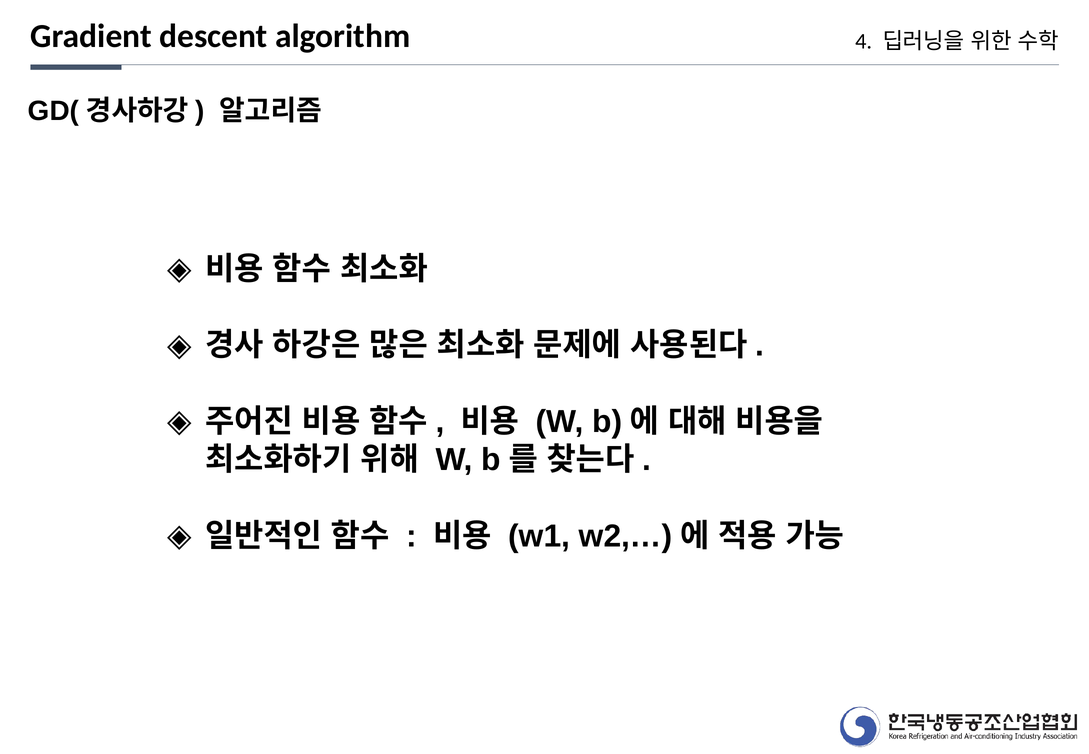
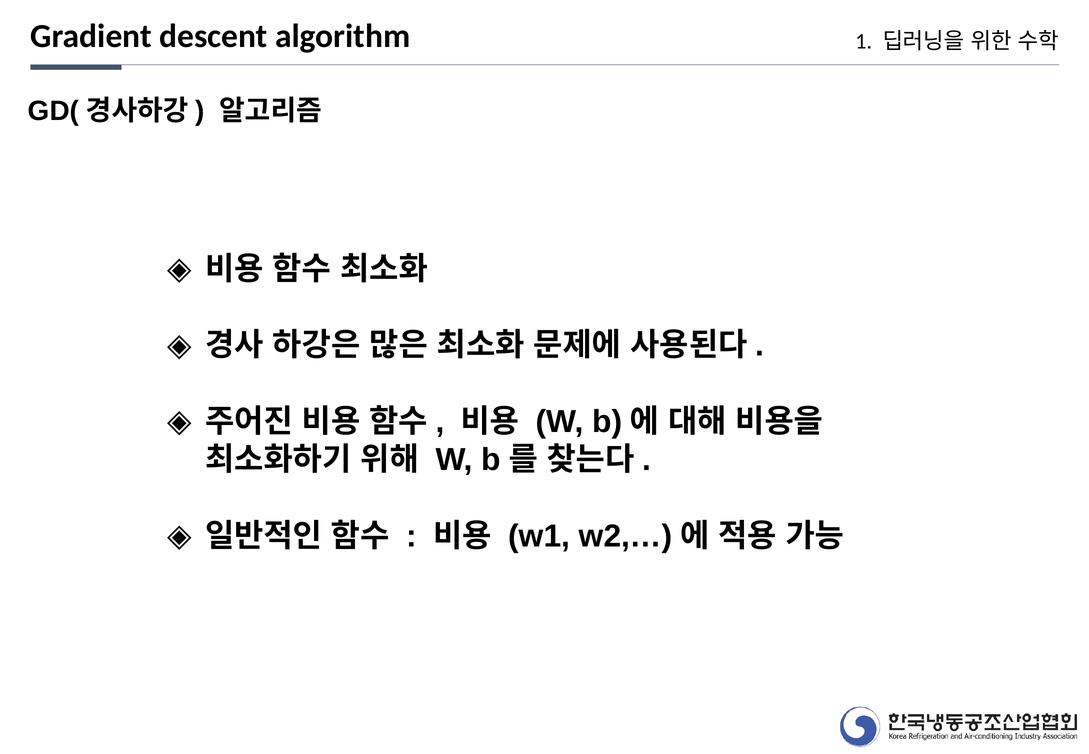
4: 4 -> 1 (864, 41)
